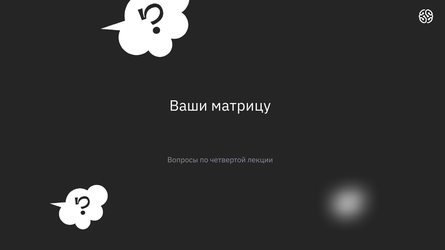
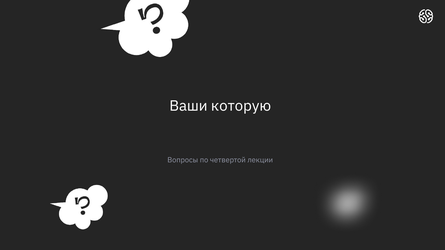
матрицу: матрицу -> которую (241, 106)
